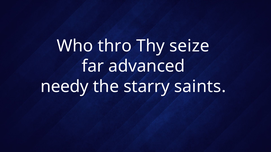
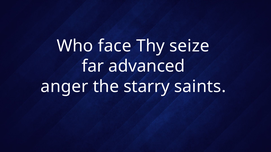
thro: thro -> face (115, 46)
needy: needy -> anger (64, 87)
